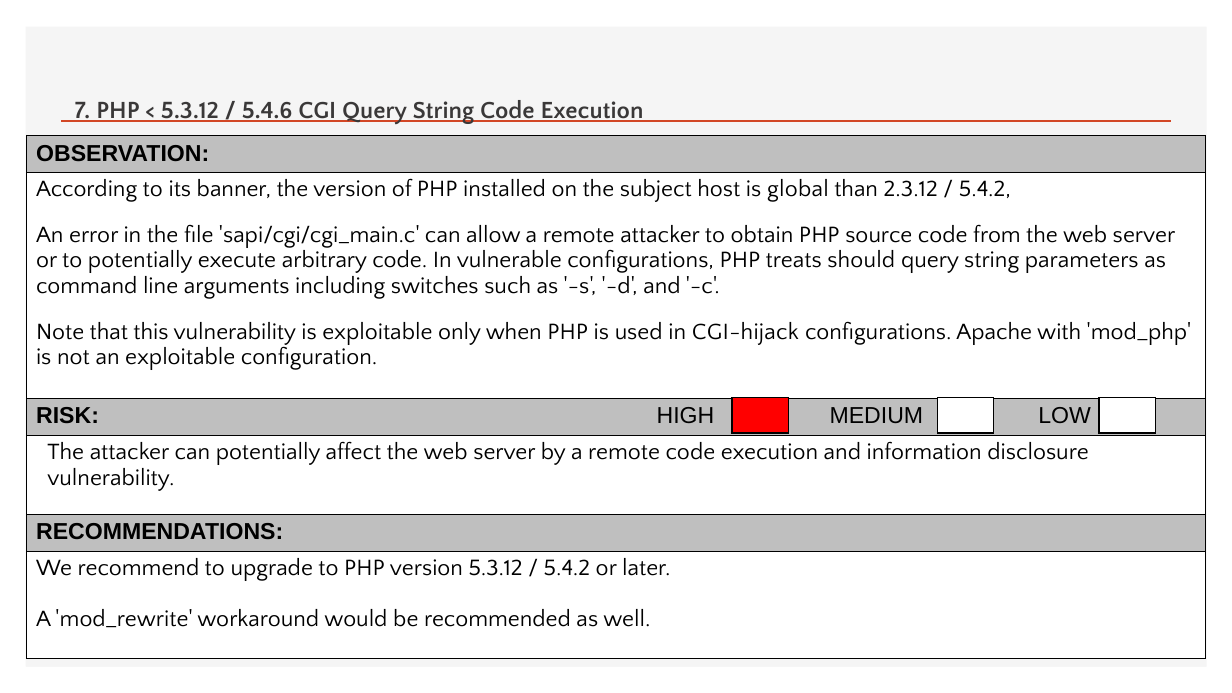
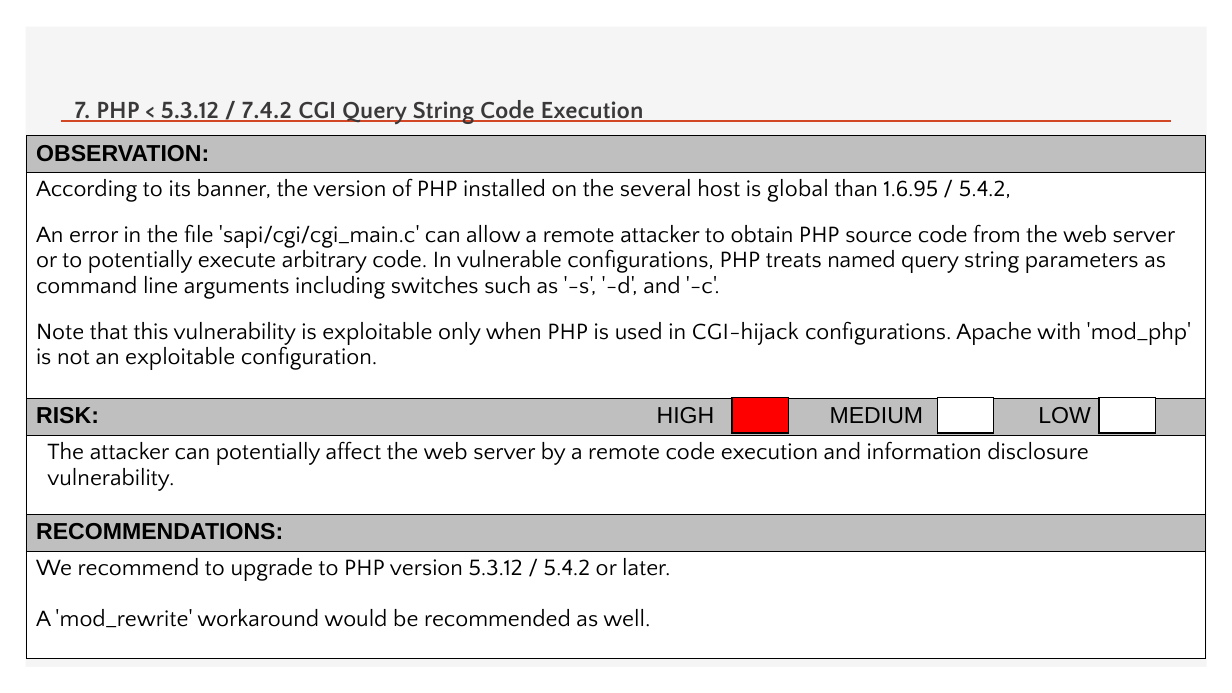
5.4.6: 5.4.6 -> 7.4.2 (267, 111)
subject: subject -> several (656, 189)
2.3.12: 2.3.12 -> 1.6.95 (911, 189)
should: should -> named (861, 260)
